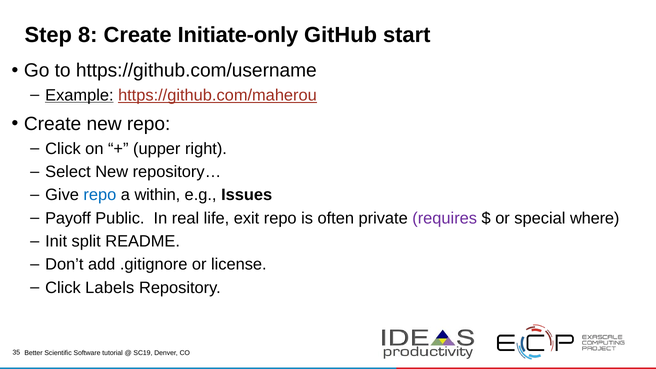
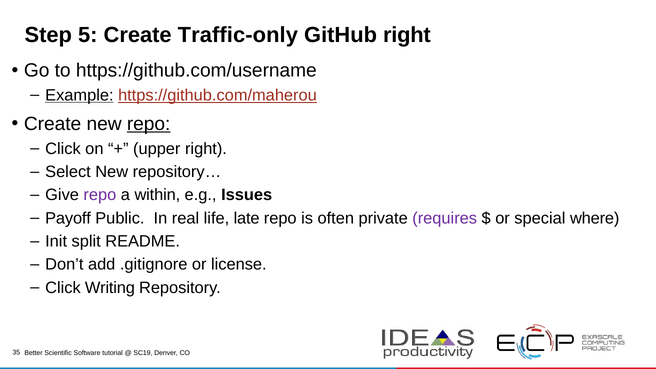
8: 8 -> 5 (88, 35)
Initiate-only: Initiate-only -> Traffic-only (238, 35)
GitHub start: start -> right (407, 35)
repo underline: none -> present (149, 124)
repo colour: blue -> purple (100, 195)
exit: exit -> late (247, 218)
Labels: Labels -> Writing (110, 288)
